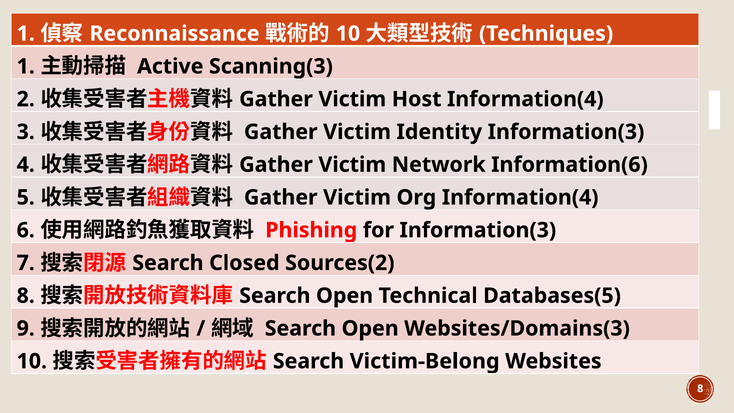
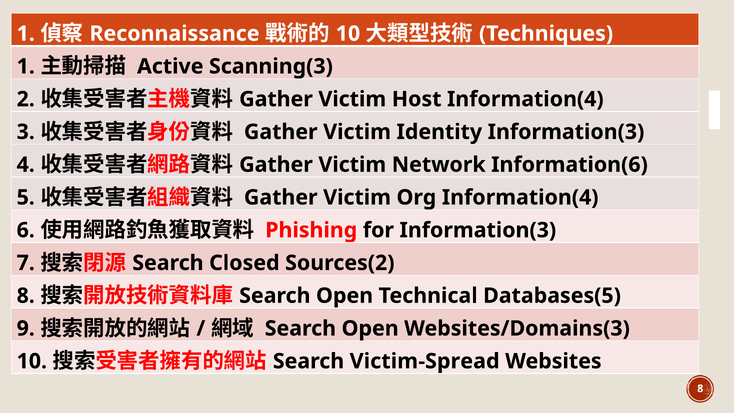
Victim-Belong: Victim-Belong -> Victim-Spread (425, 361)
